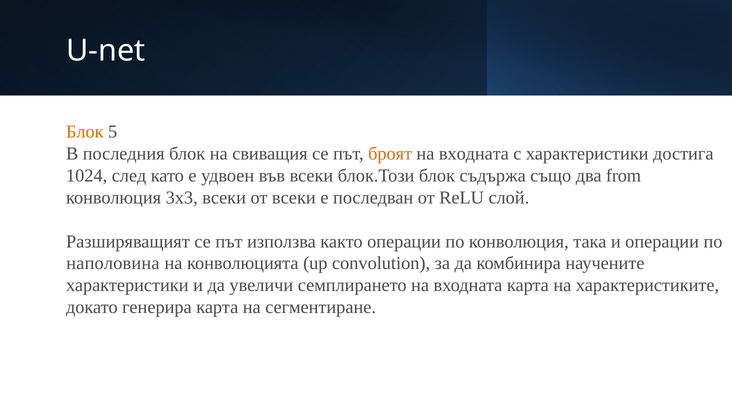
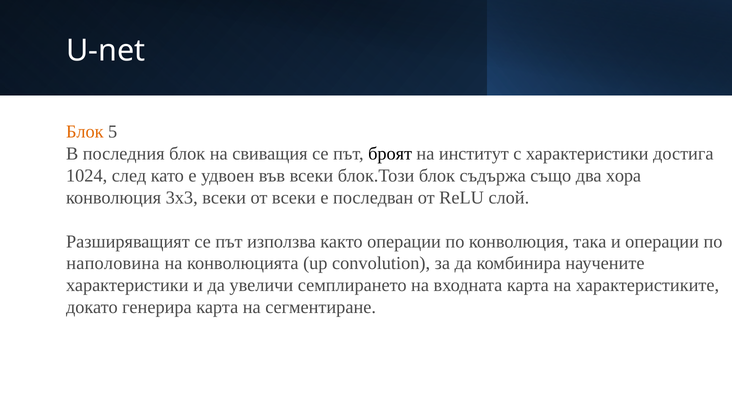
броят colour: orange -> black (390, 154)
входната: входната -> институт (474, 154)
from: from -> хора (624, 176)
